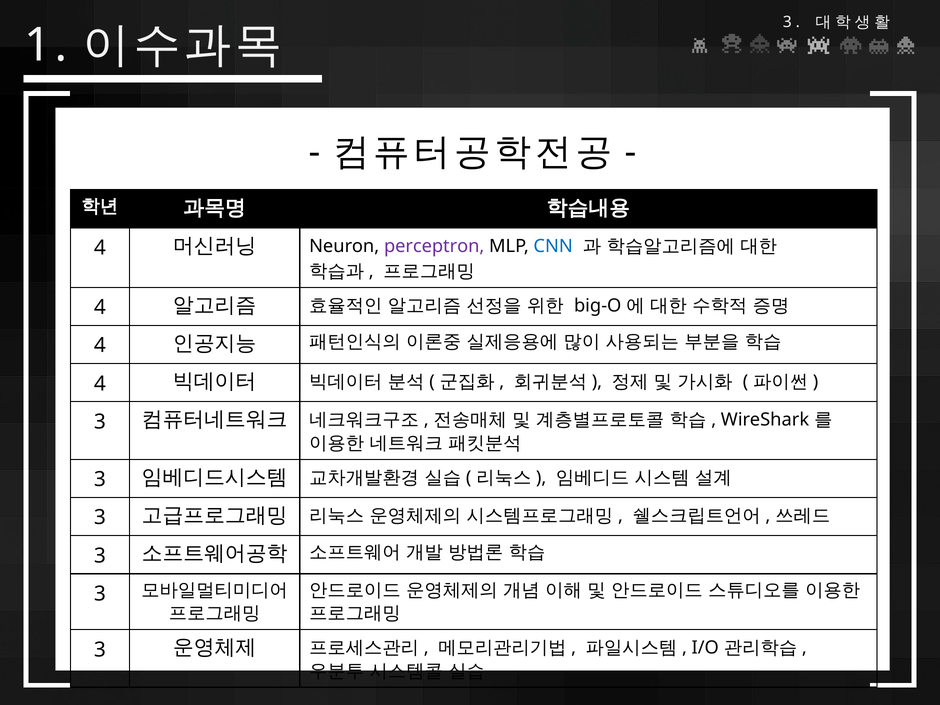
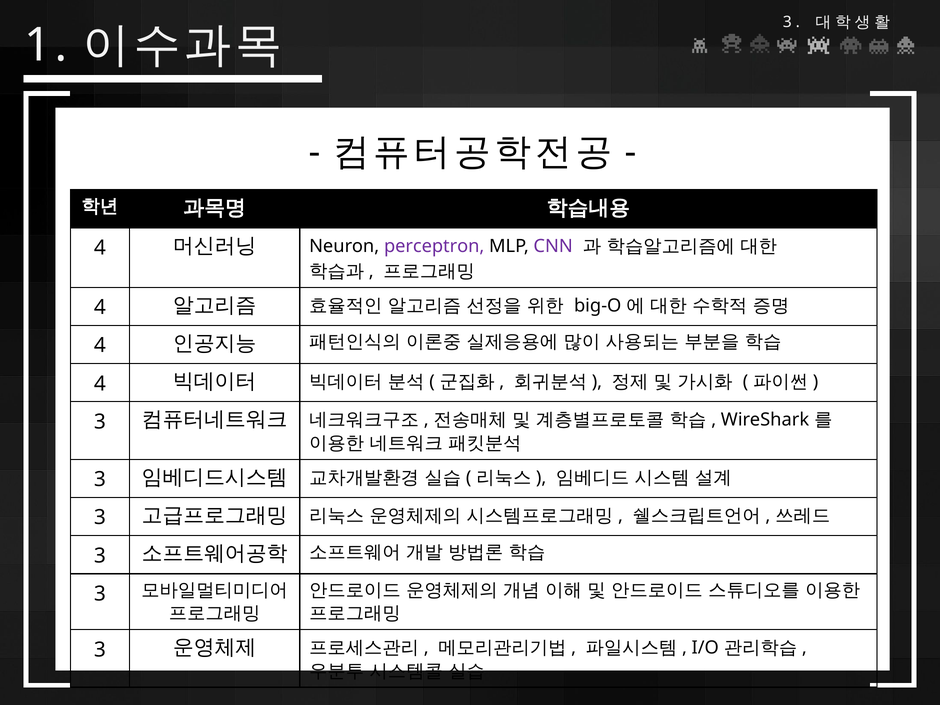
CNN colour: blue -> purple (553, 246)
